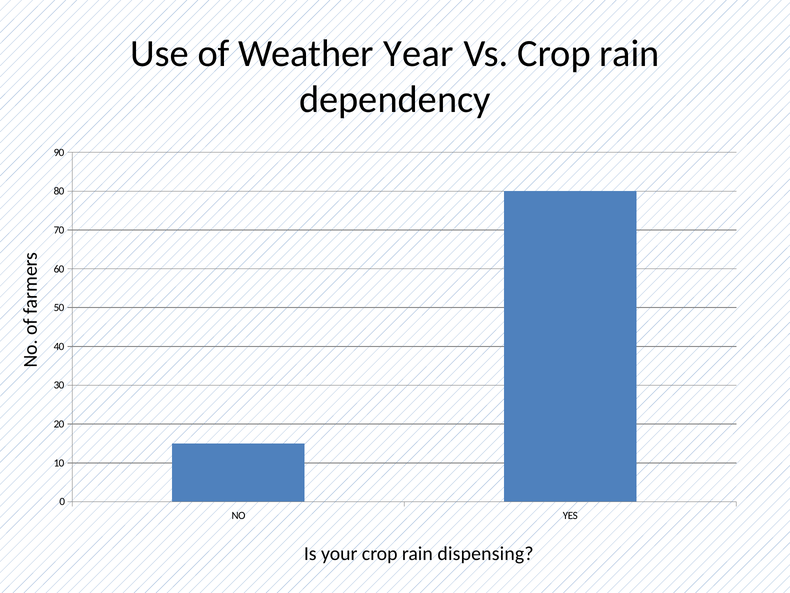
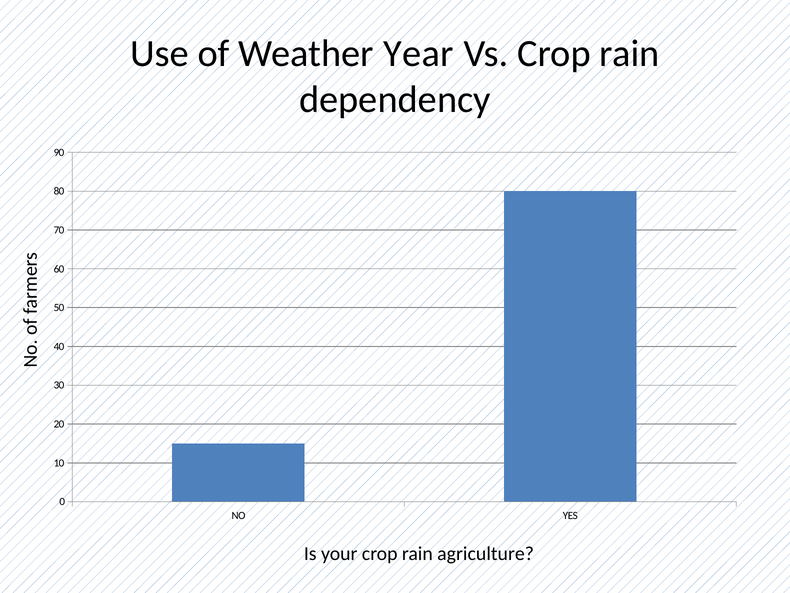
dispensing: dispensing -> agriculture (486, 553)
